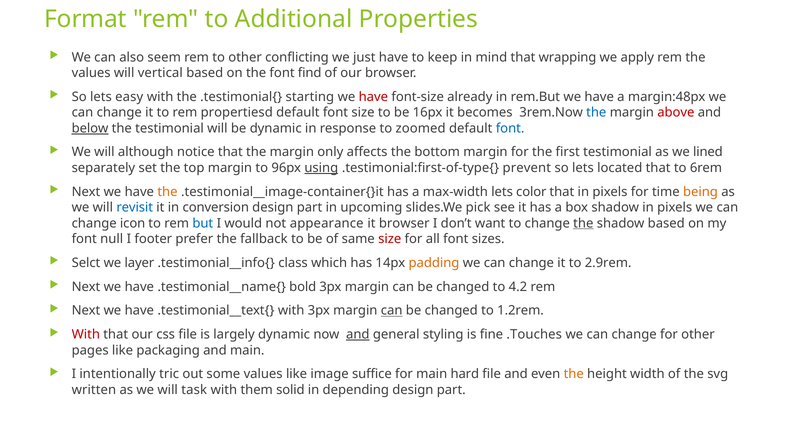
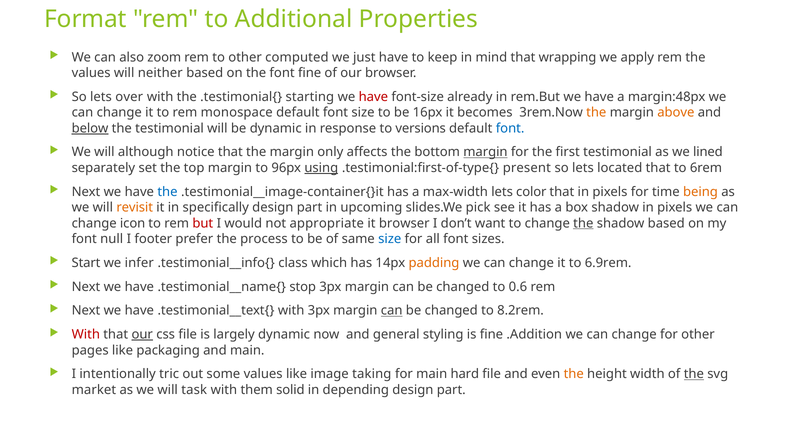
seem: seem -> zoom (164, 57)
conflicting: conflicting -> computed (297, 57)
vertical: vertical -> neither (160, 73)
font find: find -> fine (310, 73)
easy: easy -> over (129, 97)
propertiesd: propertiesd -> monospace (237, 113)
the colour: blue -> orange (596, 113)
above colour: red -> orange (676, 113)
zoomed: zoomed -> versions (421, 128)
margin underline: none -> present (485, 152)
prevent: prevent -> present (527, 168)
the colour: orange -> blue (167, 192)
revisit colour: blue -> orange (135, 208)
conversion: conversion -> specifically (216, 208)
but colour: blue -> red (203, 223)
appearance: appearance -> appropriate (327, 223)
fallback: fallback -> process (264, 239)
size colour: red -> blue (390, 239)
Selct: Selct -> Start (86, 263)
layer: layer -> infer (139, 263)
2.9rem: 2.9rem -> 6.9rem (608, 263)
bold: bold -> stop (303, 287)
4.2: 4.2 -> 0.6 (518, 287)
1.2rem: 1.2rem -> 8.2rem (521, 311)
our underline: none -> present (142, 335)
and underline: present -> none (358, 335)
.Touches: .Touches -> .Addition (534, 335)
suffice: suffice -> taking (372, 374)
the underline: none -> present (694, 374)
written: written -> market (94, 390)
